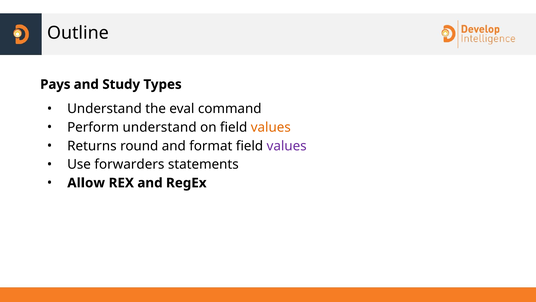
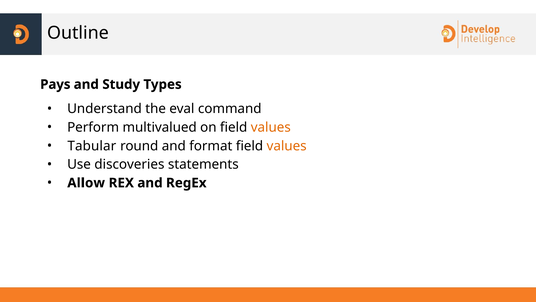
Perform understand: understand -> multivalued (160, 127)
Returns: Returns -> Tabular (92, 146)
values colour: purple -> orange (287, 146)
forwarders: forwarders -> discoveries (129, 164)
